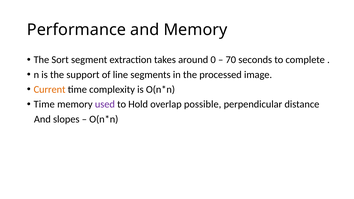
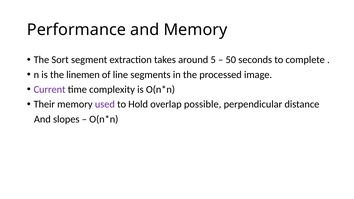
0: 0 -> 5 (213, 60)
70: 70 -> 50 (231, 60)
support: support -> linemen (83, 75)
Current colour: orange -> purple (50, 90)
Time: Time -> Their (44, 104)
